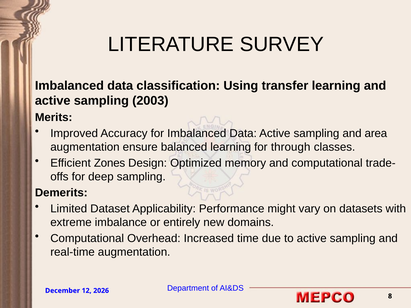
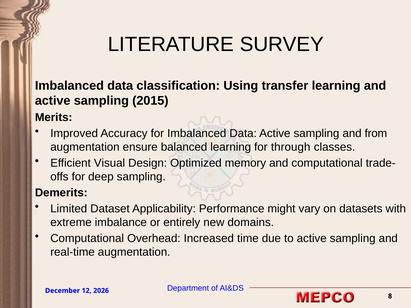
2003: 2003 -> 2015 (150, 101)
area: area -> from (376, 133)
Zones: Zones -> Visual (110, 163)
